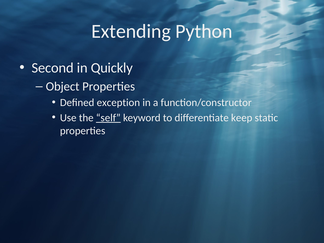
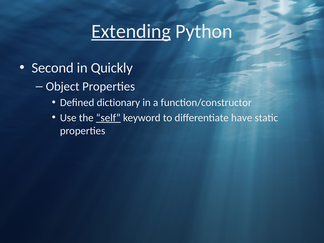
Extending underline: none -> present (131, 31)
exception: exception -> dictionary (118, 103)
keep: keep -> have (242, 118)
